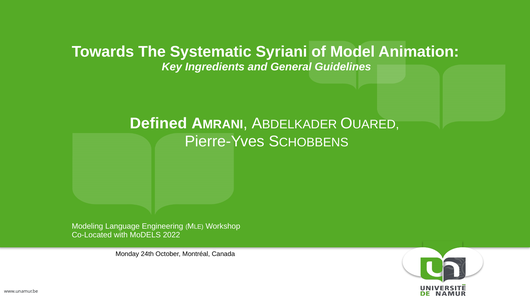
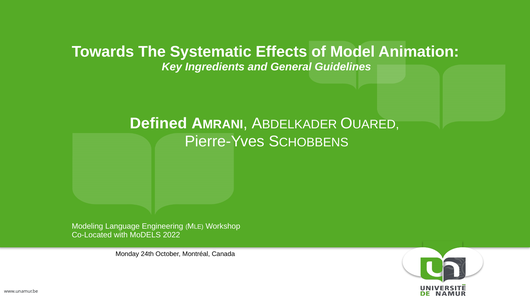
Syriani: Syriani -> Effects (281, 52)
